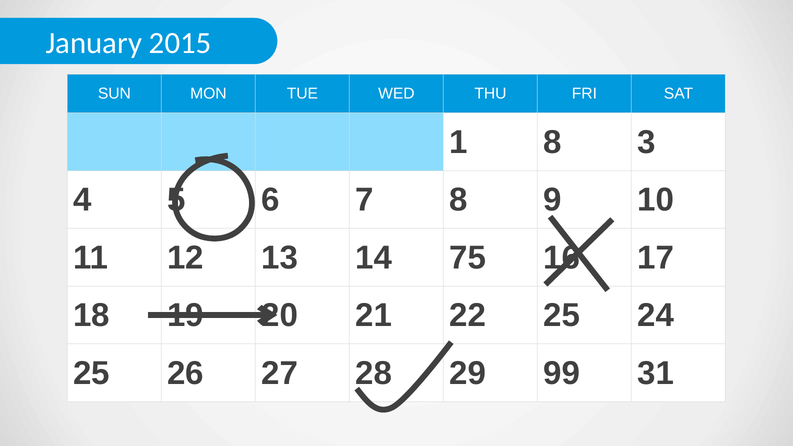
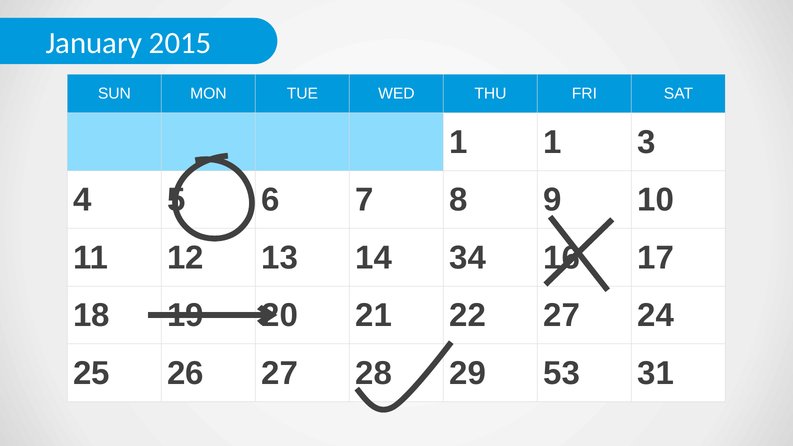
1 8: 8 -> 1 (552, 142)
75: 75 -> 34 (468, 258)
22 25: 25 -> 27 (562, 316)
99: 99 -> 53 (562, 373)
